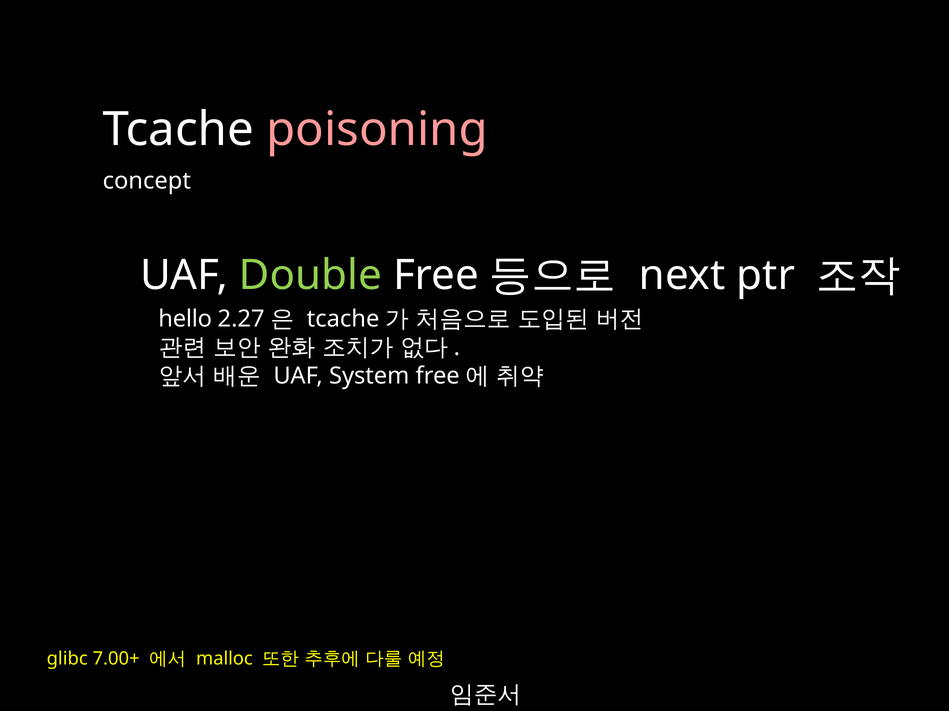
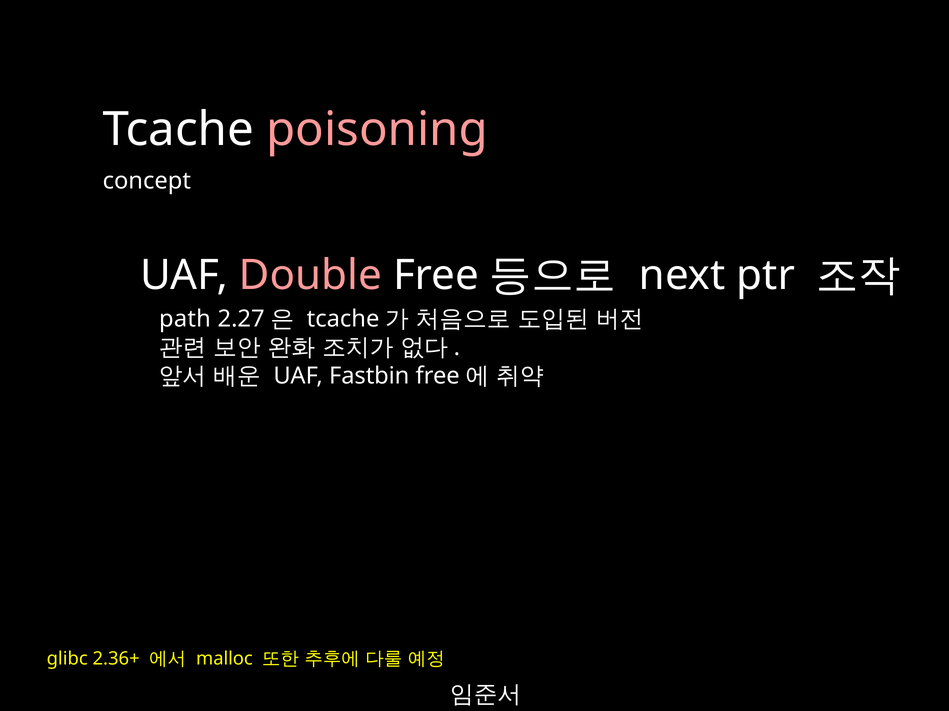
Double colour: light green -> pink (311, 276)
hello: hello -> path (185, 319)
System: System -> Fastbin (369, 376)
7.00+: 7.00+ -> 2.36+ (116, 659)
